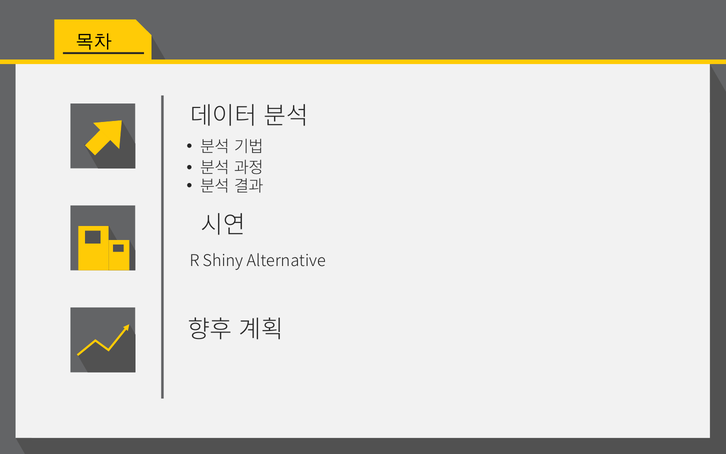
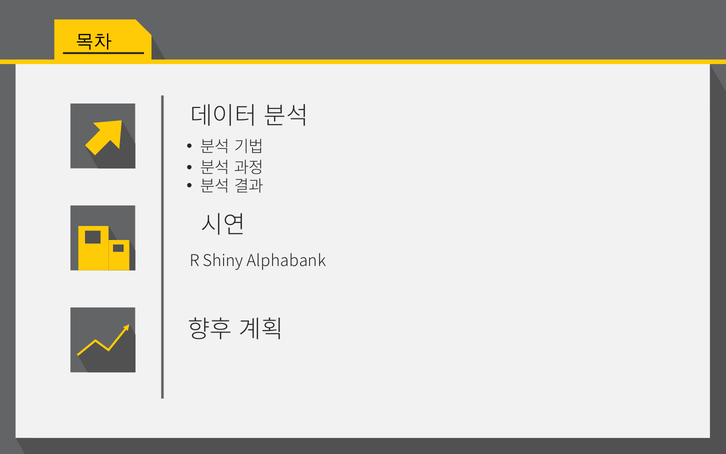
Alternative: Alternative -> Alphabank (286, 261)
